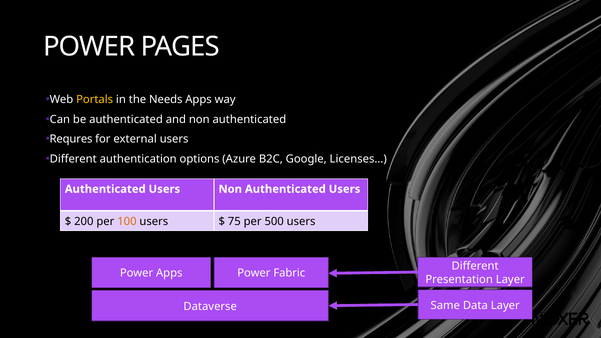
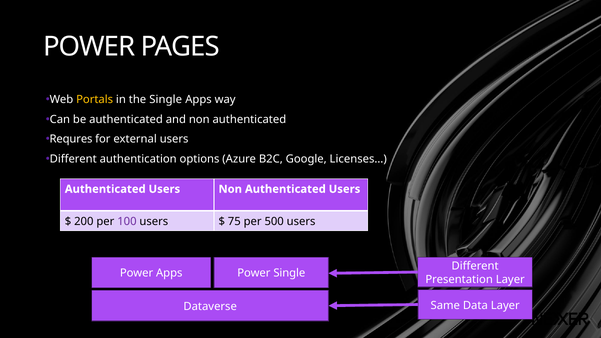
the Needs: Needs -> Single (166, 100)
100 colour: orange -> purple (127, 221)
Power Fabric: Fabric -> Single (289, 273)
